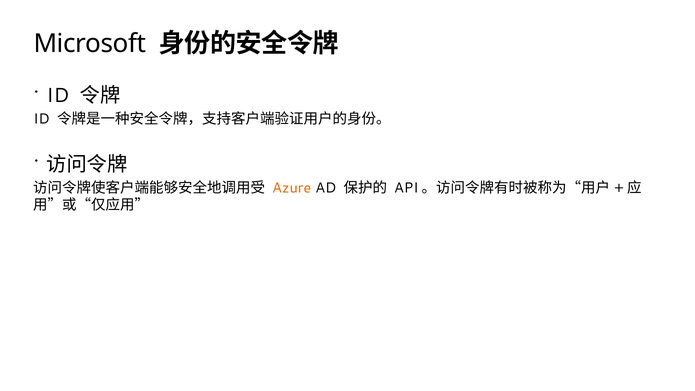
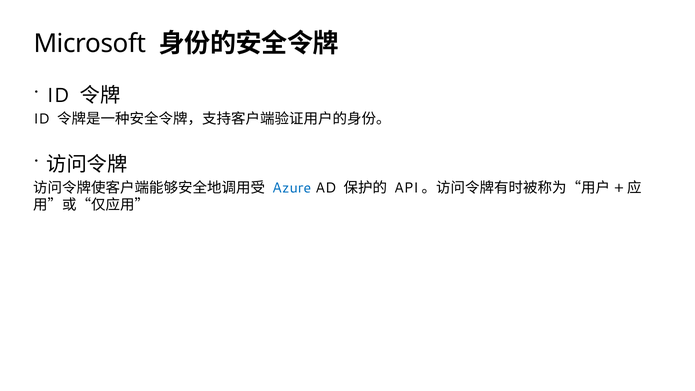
Azure colour: orange -> blue (292, 188)
